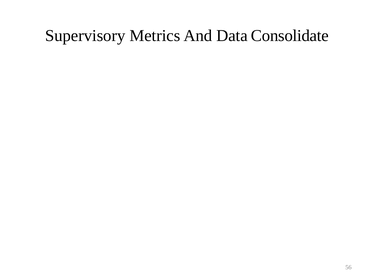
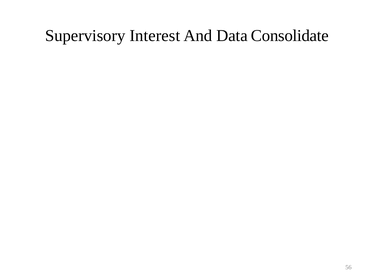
Metrics: Metrics -> Interest (155, 36)
